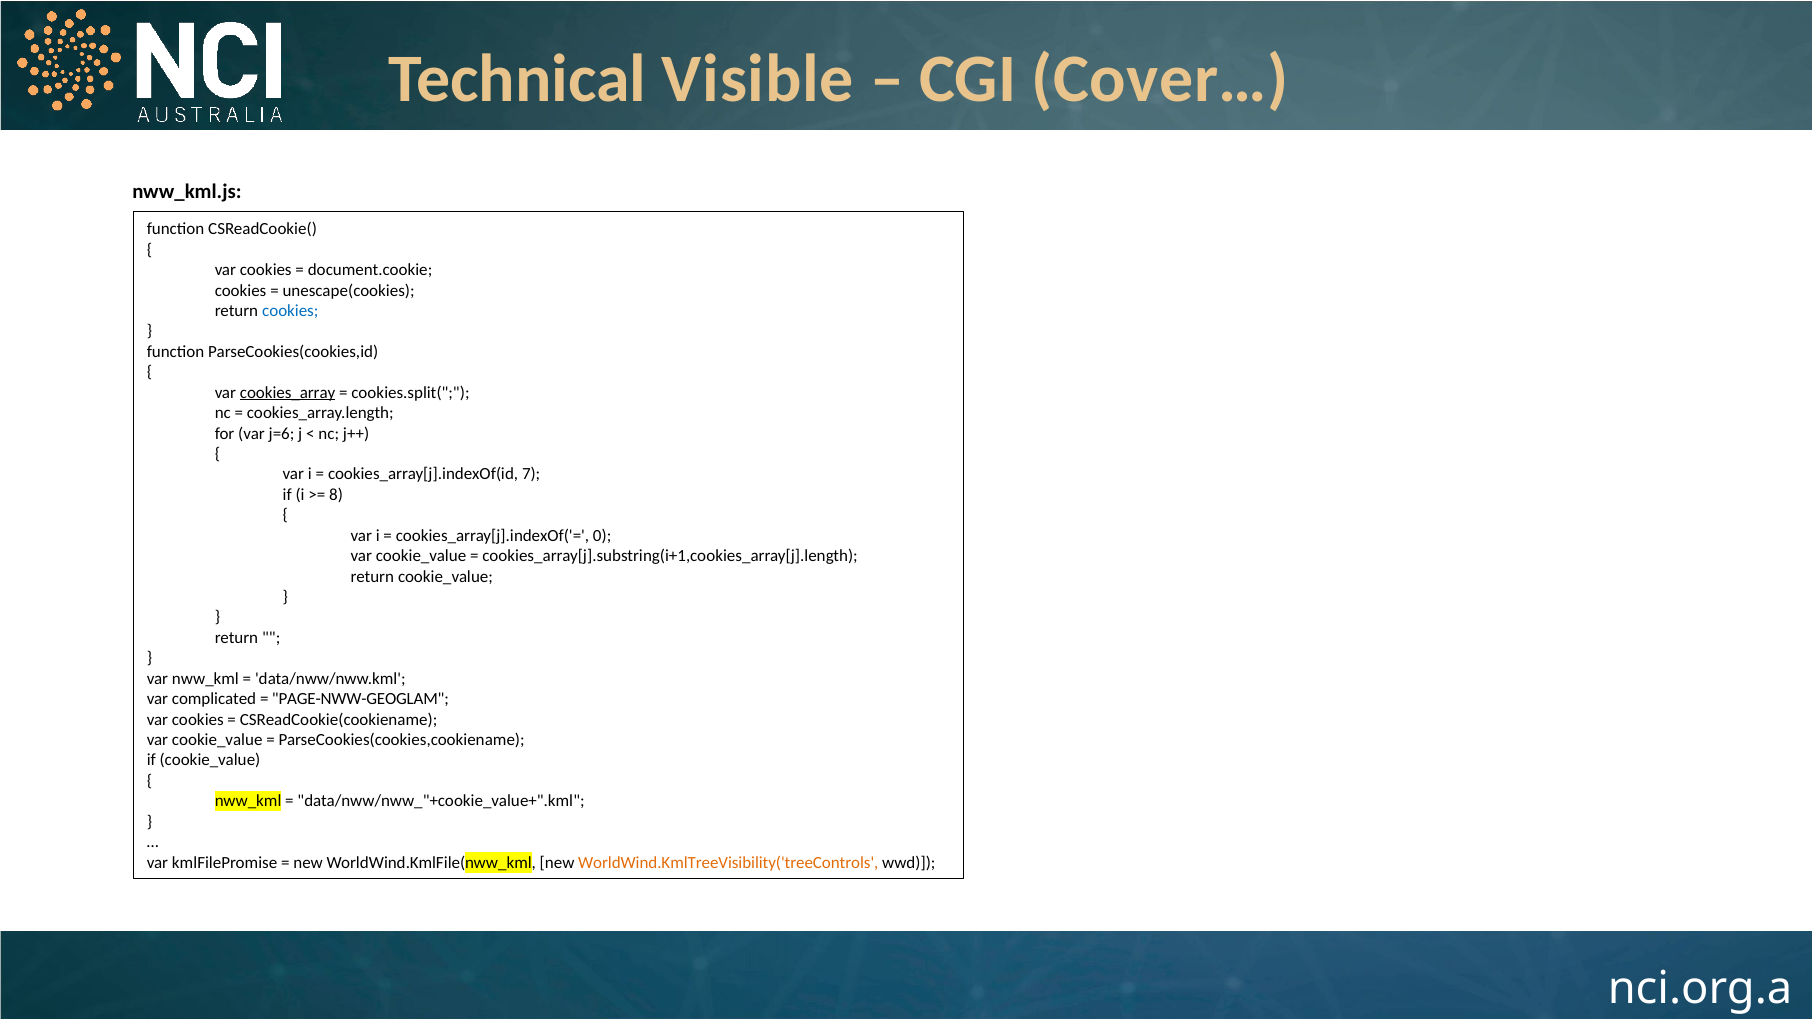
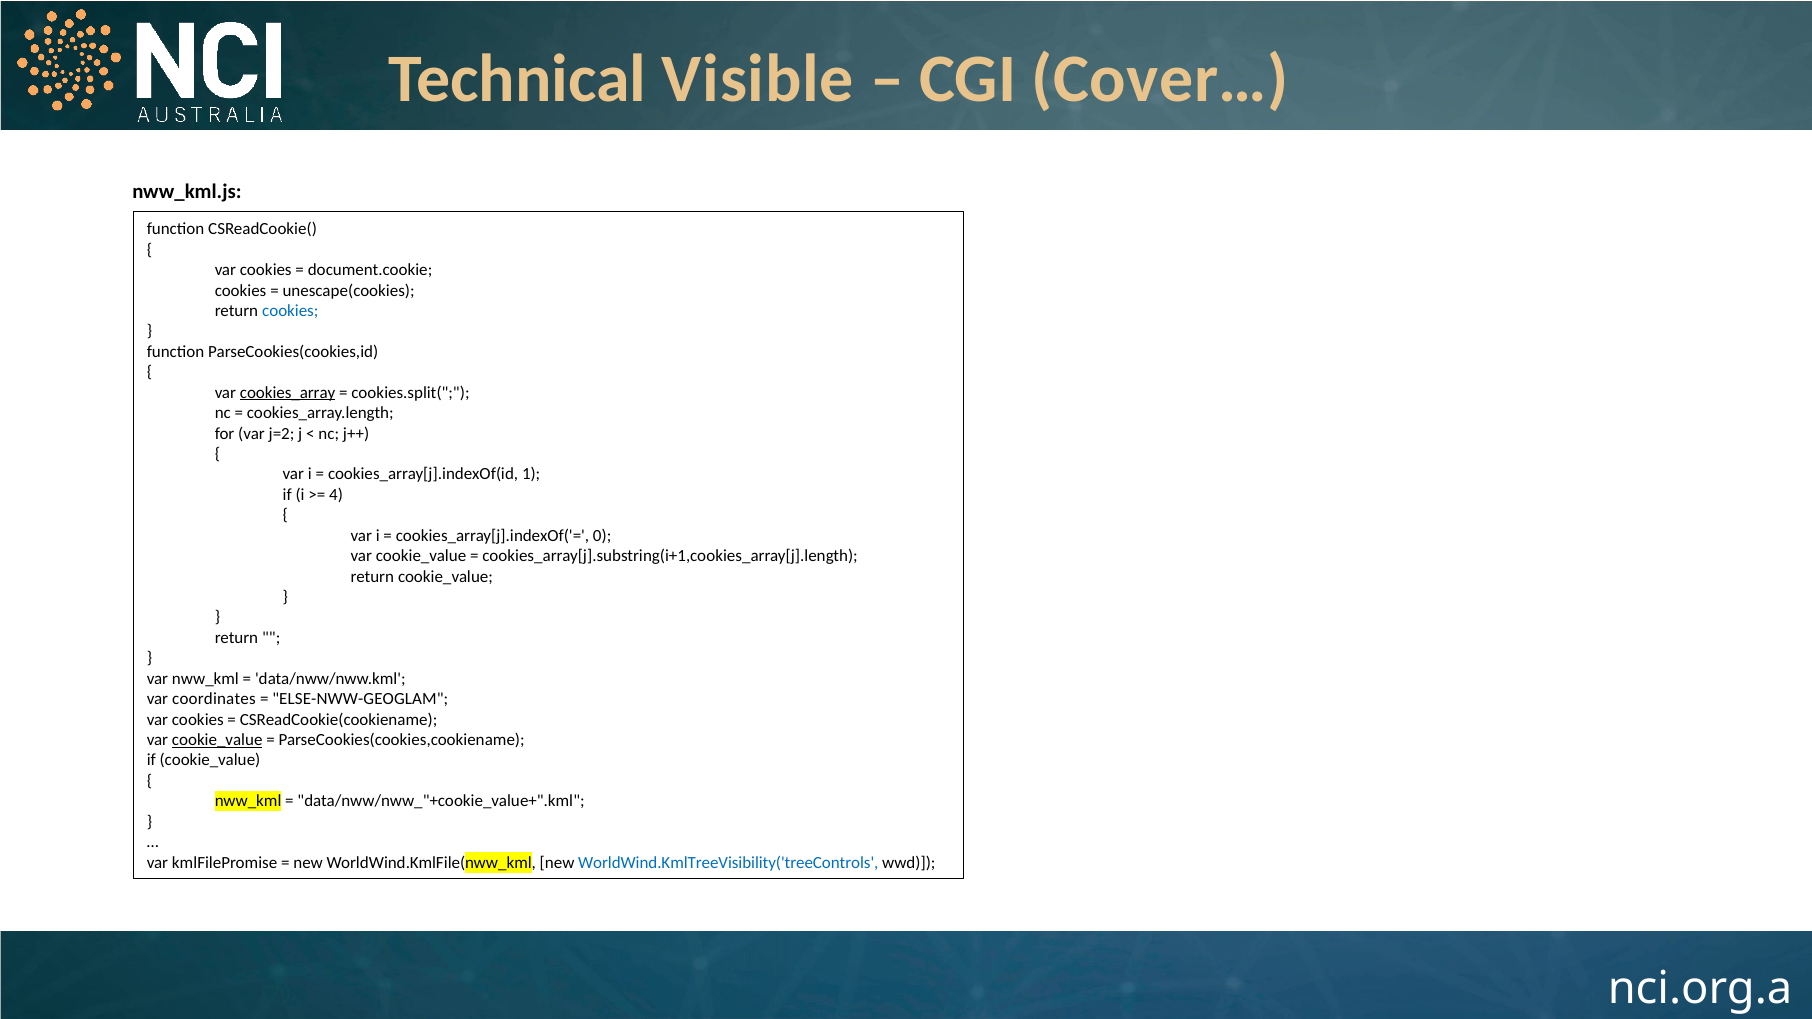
j=6: j=6 -> j=2 (282, 434)
7: 7 -> 1 (531, 474)
8: 8 -> 4 (336, 495)
complicated: complicated -> coordinates (214, 699)
PAGE-NWW-GEOGLAM: PAGE-NWW-GEOGLAM -> ELSE-NWW-GEOGLAM (360, 699)
cookie_value underline: none -> present (217, 740)
WorldWind.KmlTreeVisibility('treeControls colour: orange -> blue (728, 863)
